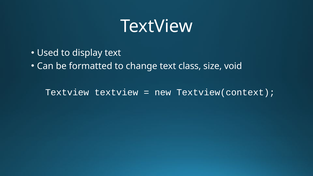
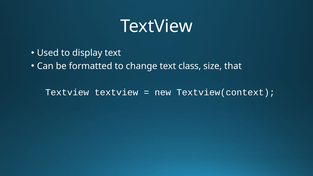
void: void -> that (233, 66)
